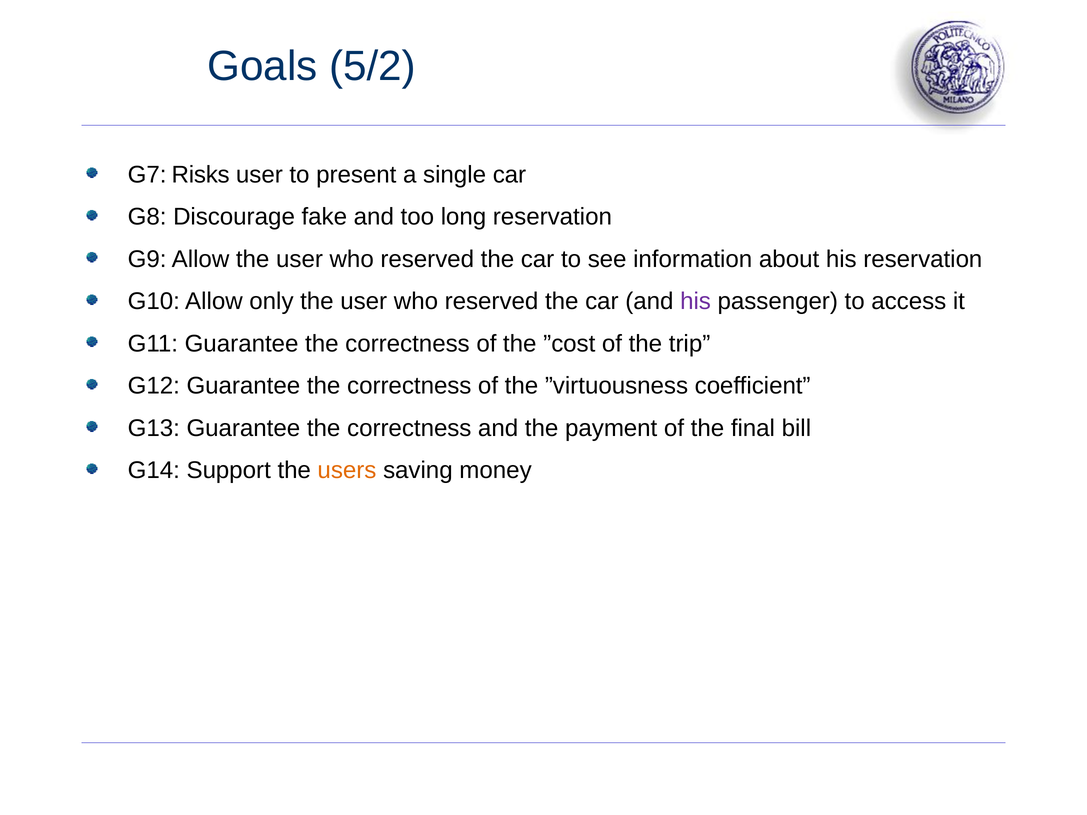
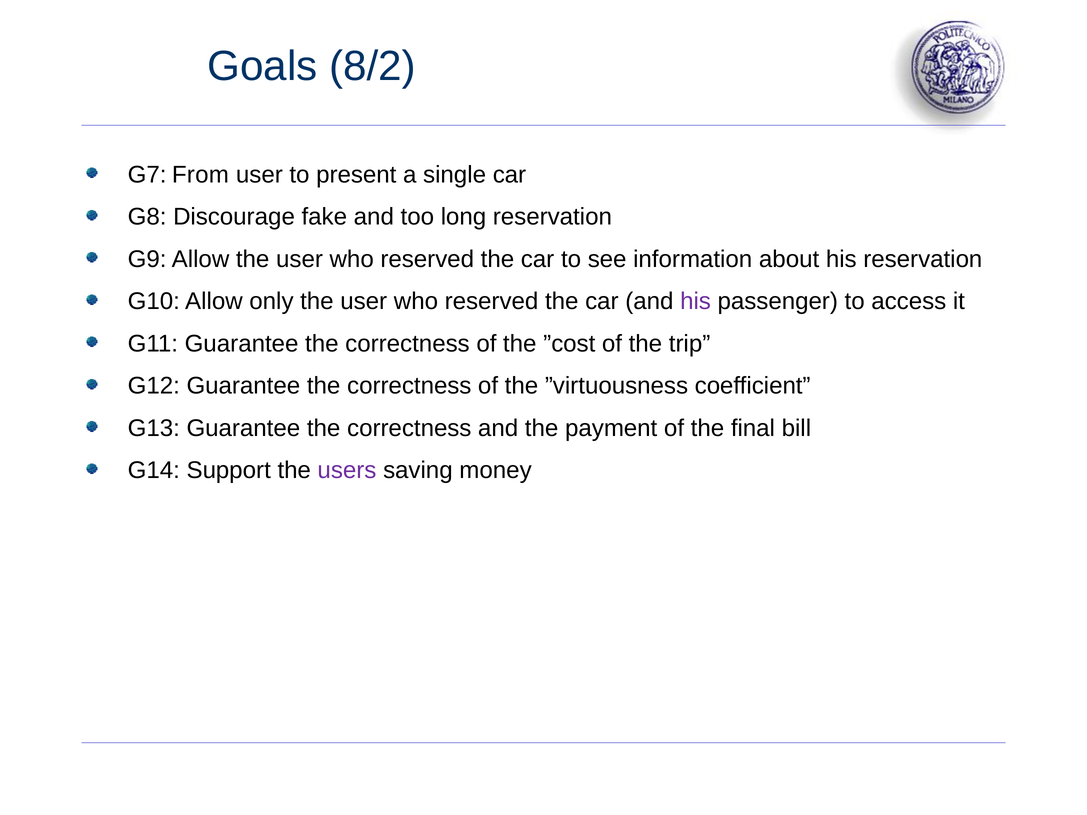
5/2: 5/2 -> 8/2 (373, 67)
Risks: Risks -> From (200, 175)
users colour: orange -> purple (347, 471)
